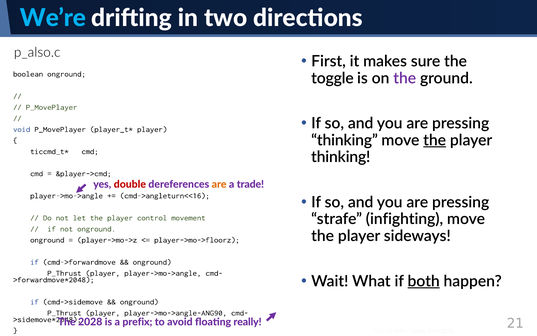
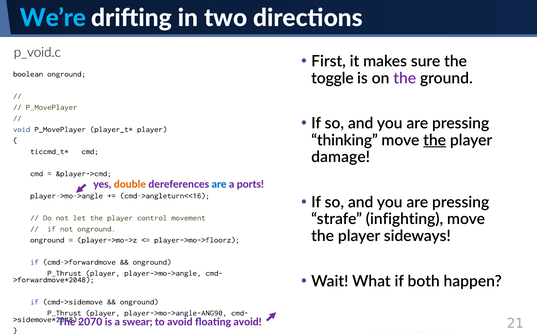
p_also.c: p_also.c -> p_void.c (37, 52)
thinking: thinking -> damage (341, 157)
double colour: red -> orange (130, 184)
are colour: orange -> blue (219, 184)
trade: trade -> ports (250, 184)
both underline: present -> none (424, 281)
2028: 2028 -> 2070 (90, 322)
prefix: prefix -> swear (137, 322)
floating really: really -> avoid (248, 322)
